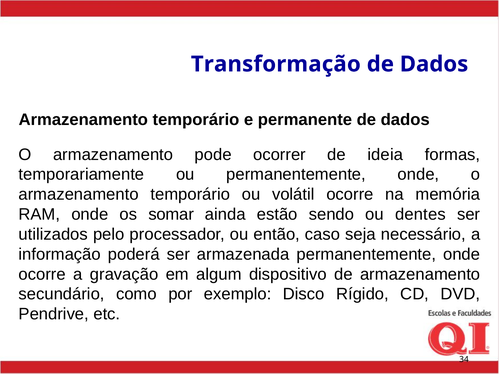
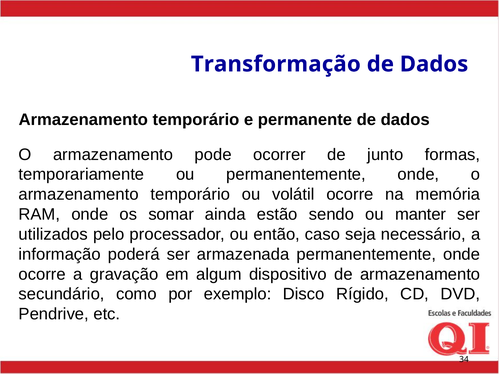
ideia: ideia -> junto (385, 155)
dentes: dentes -> manter (421, 215)
